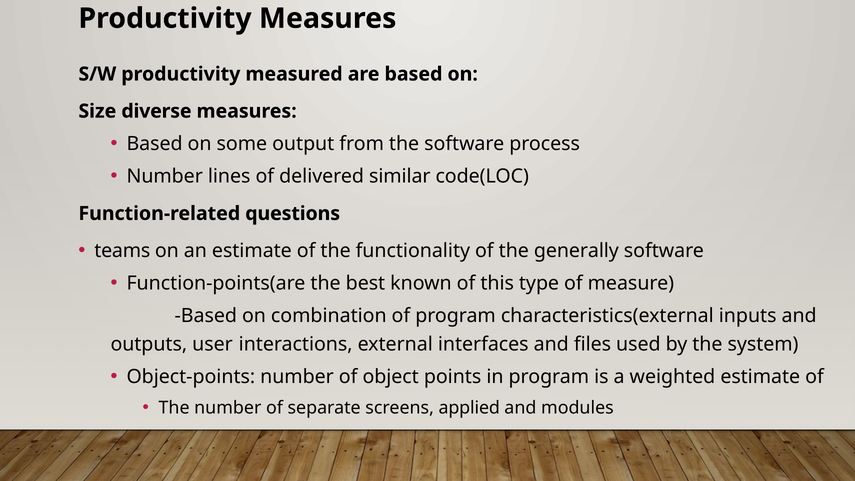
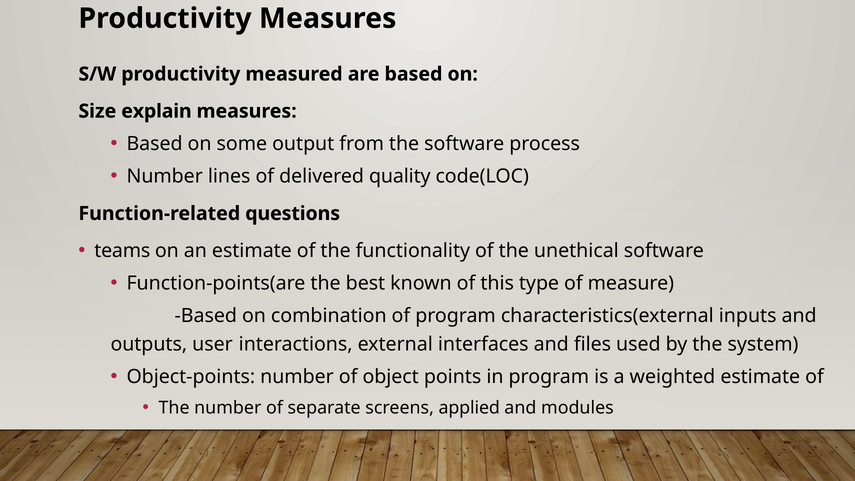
diverse: diverse -> explain (156, 111)
similar: similar -> quality (400, 176)
generally: generally -> unethical (576, 251)
